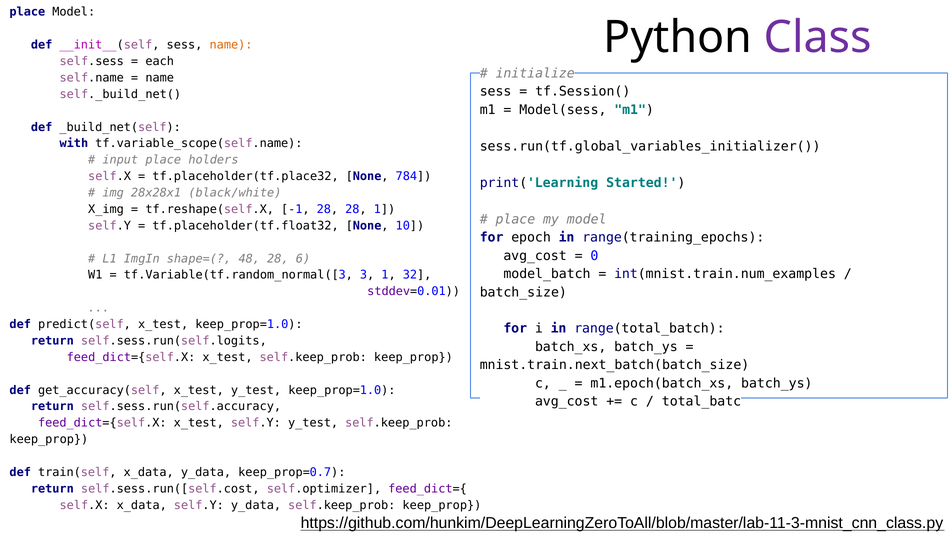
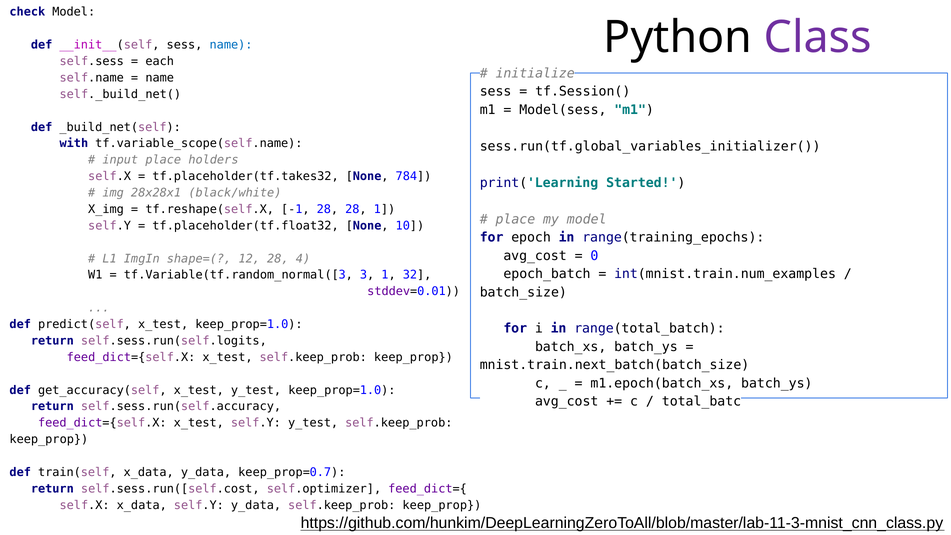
place: place -> check (27, 12)
name colour: orange -> blue (231, 45)
tf.placeholder(tf.place32: tf.placeholder(tf.place32 -> tf.placeholder(tf.takes32 (246, 176)
48: 48 -> 12 (249, 259)
6: 6 -> 4 (303, 259)
model_batch: model_batch -> epoch_batch (547, 274)
